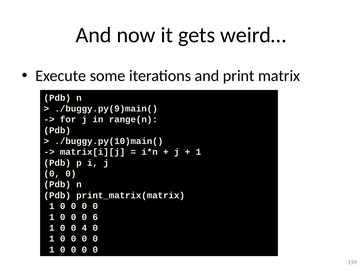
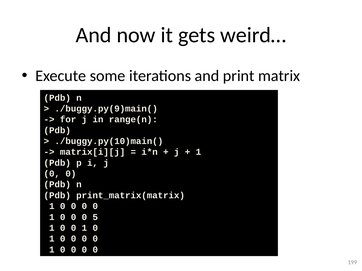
6: 6 -> 5 (95, 217)
1 0 0 4: 4 -> 1 (84, 228)
